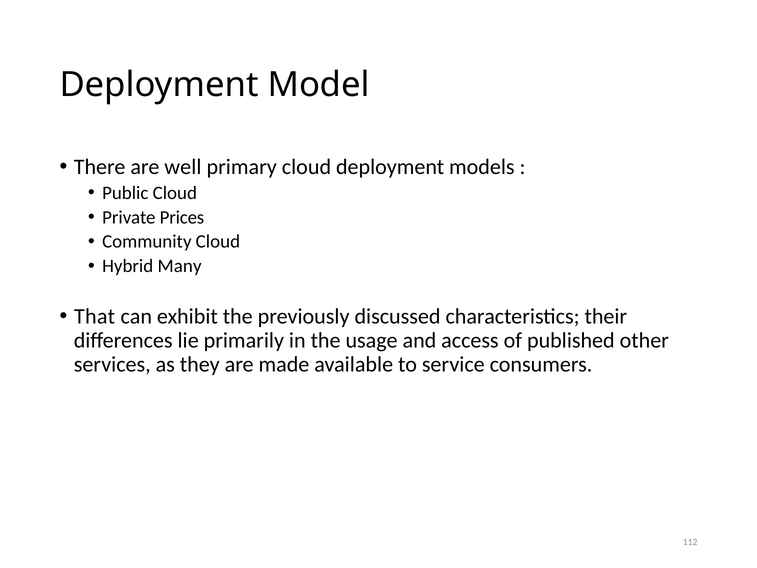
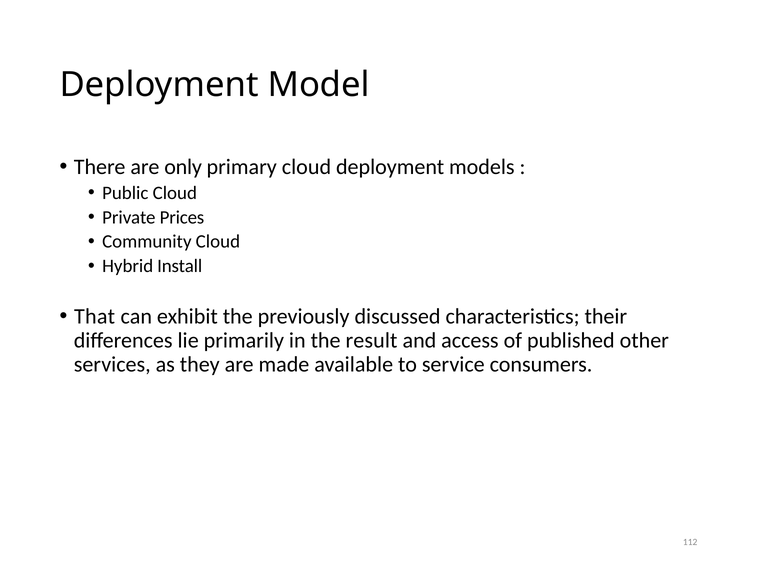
well: well -> only (183, 167)
Many: Many -> Install (180, 266)
usage: usage -> result (371, 340)
